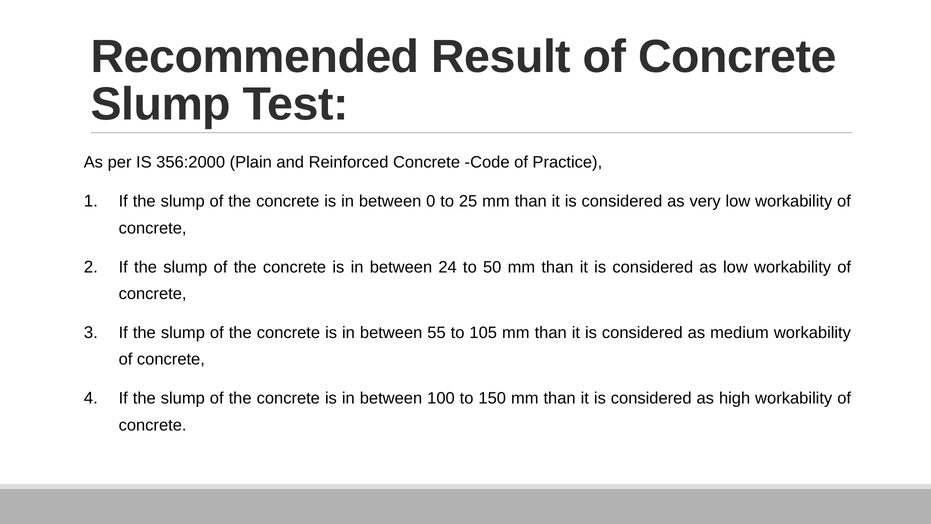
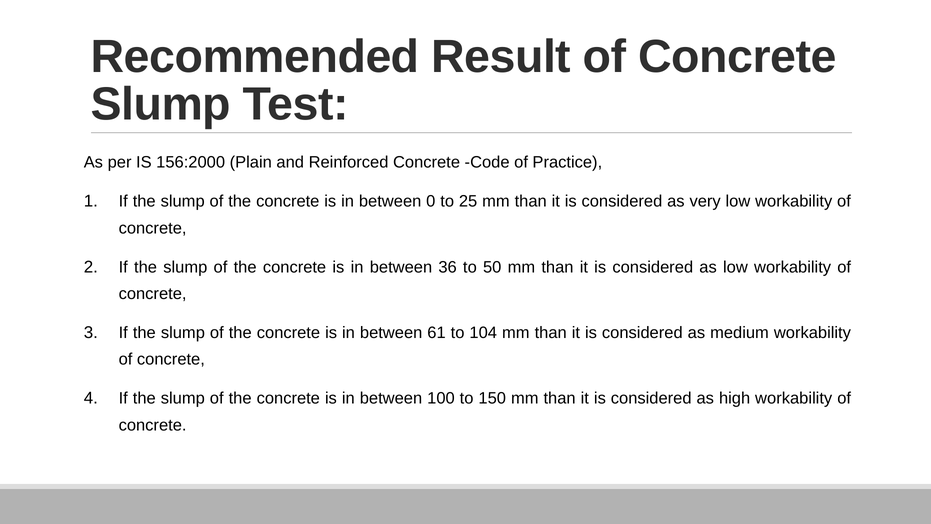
356:2000: 356:2000 -> 156:2000 (191, 162)
24: 24 -> 36 (448, 267)
55: 55 -> 61 (437, 333)
105: 105 -> 104 (483, 333)
